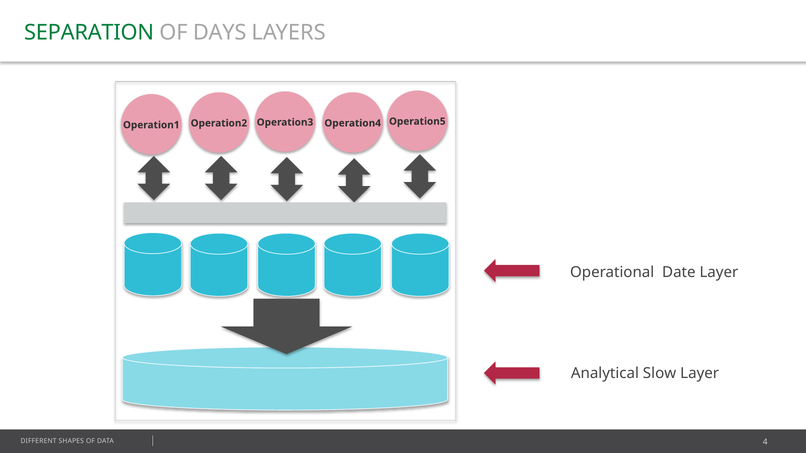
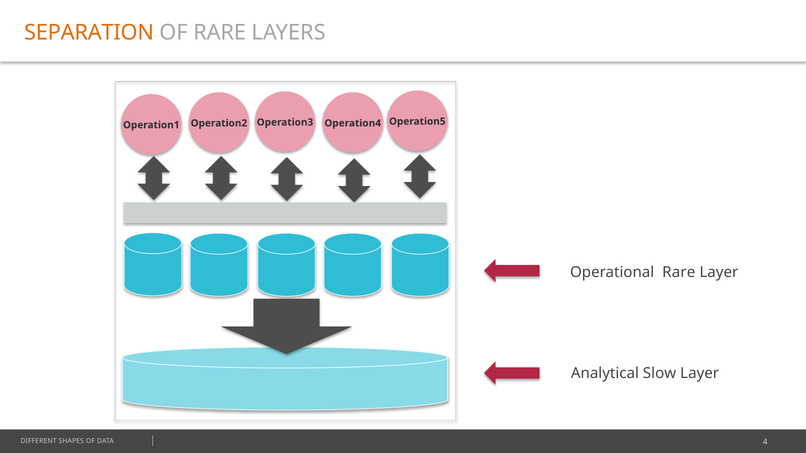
SEPARATION colour: green -> orange (89, 32)
OF DAYS: DAYS -> RARE (220, 32)
Operational Date: Date -> Rare (679, 272)
